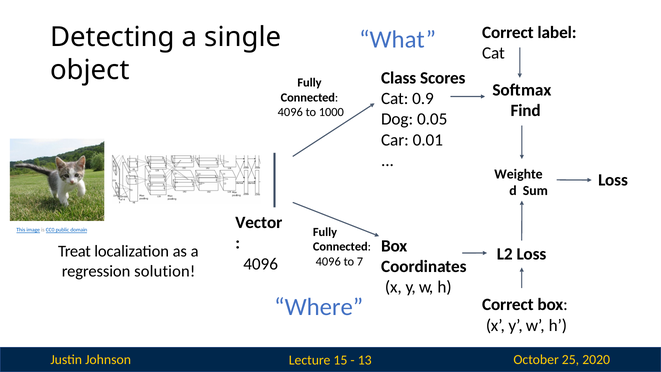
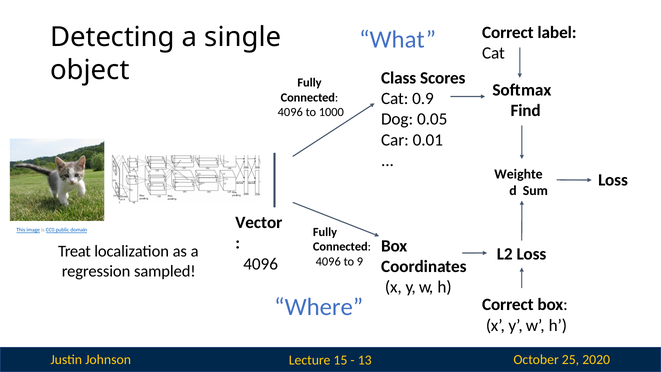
7: 7 -> 9 (360, 262)
solution: solution -> sampled (165, 271)
